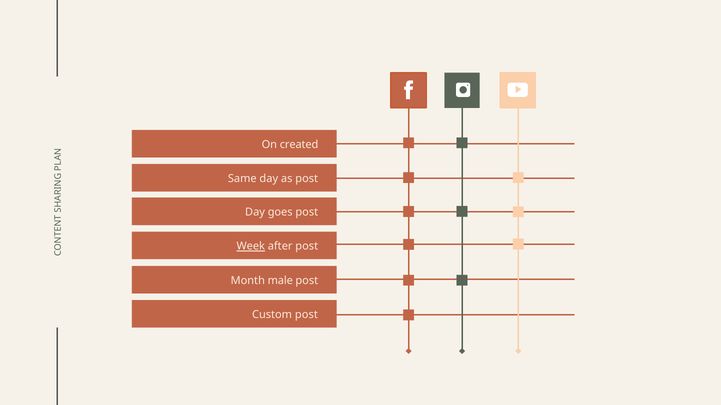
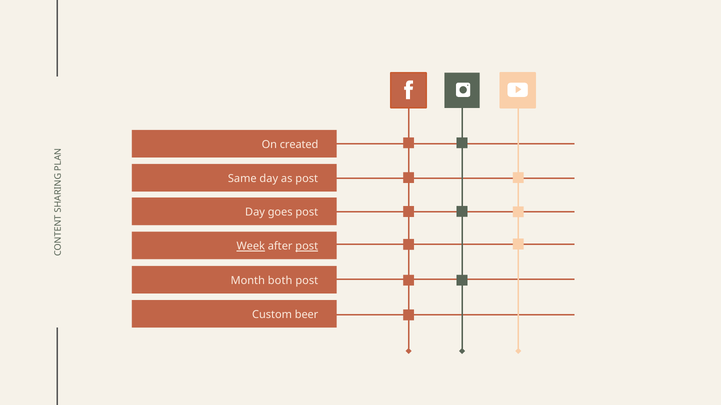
post underline: none -> present (307, 247)
male: male -> both (280, 281)
Custom post: post -> beer (307, 315)
